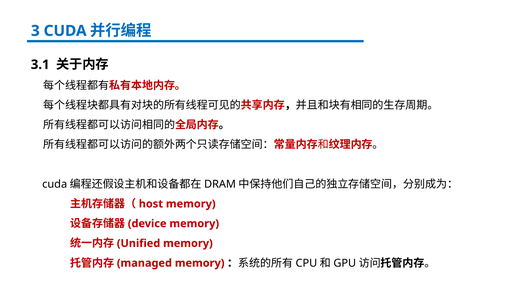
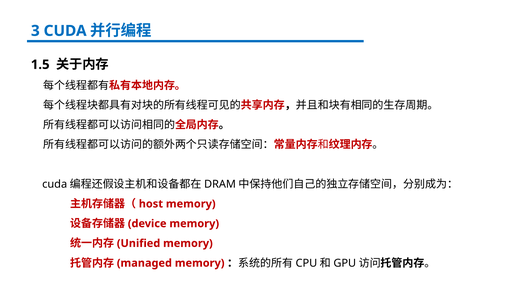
3.1: 3.1 -> 1.5 (40, 65)
